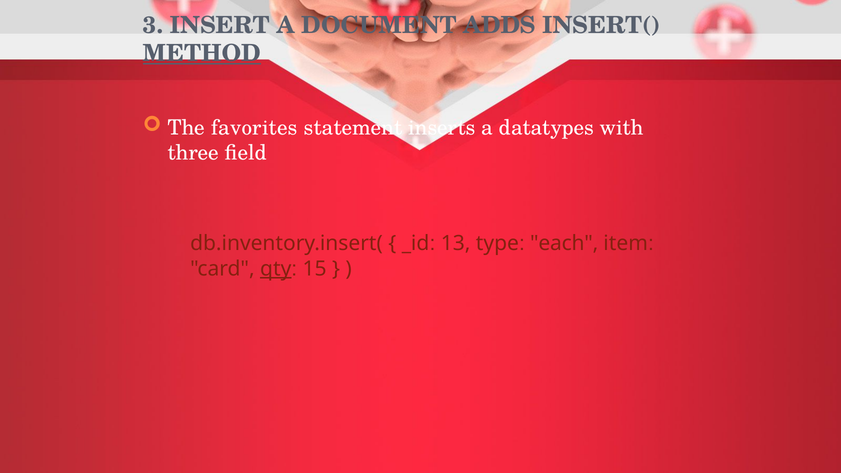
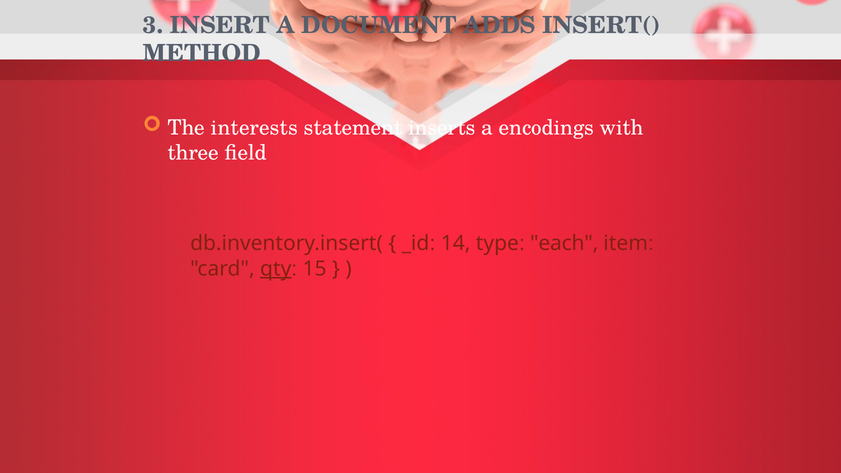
METHOD underline: present -> none (202, 54)
favorites: favorites -> interests (254, 128)
datatypes: datatypes -> encodings (546, 128)
13: 13 -> 14 (456, 243)
